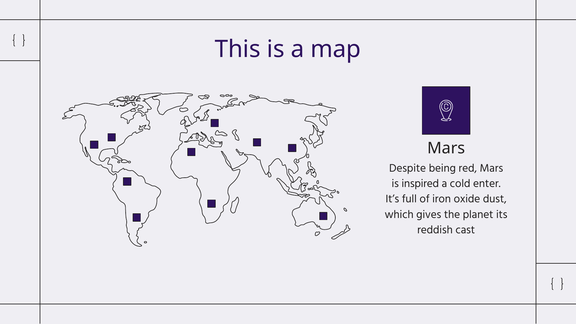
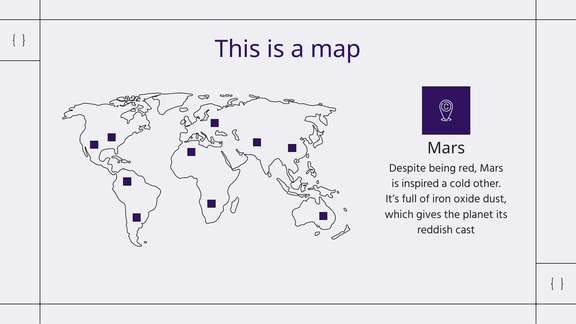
enter: enter -> other (487, 184)
